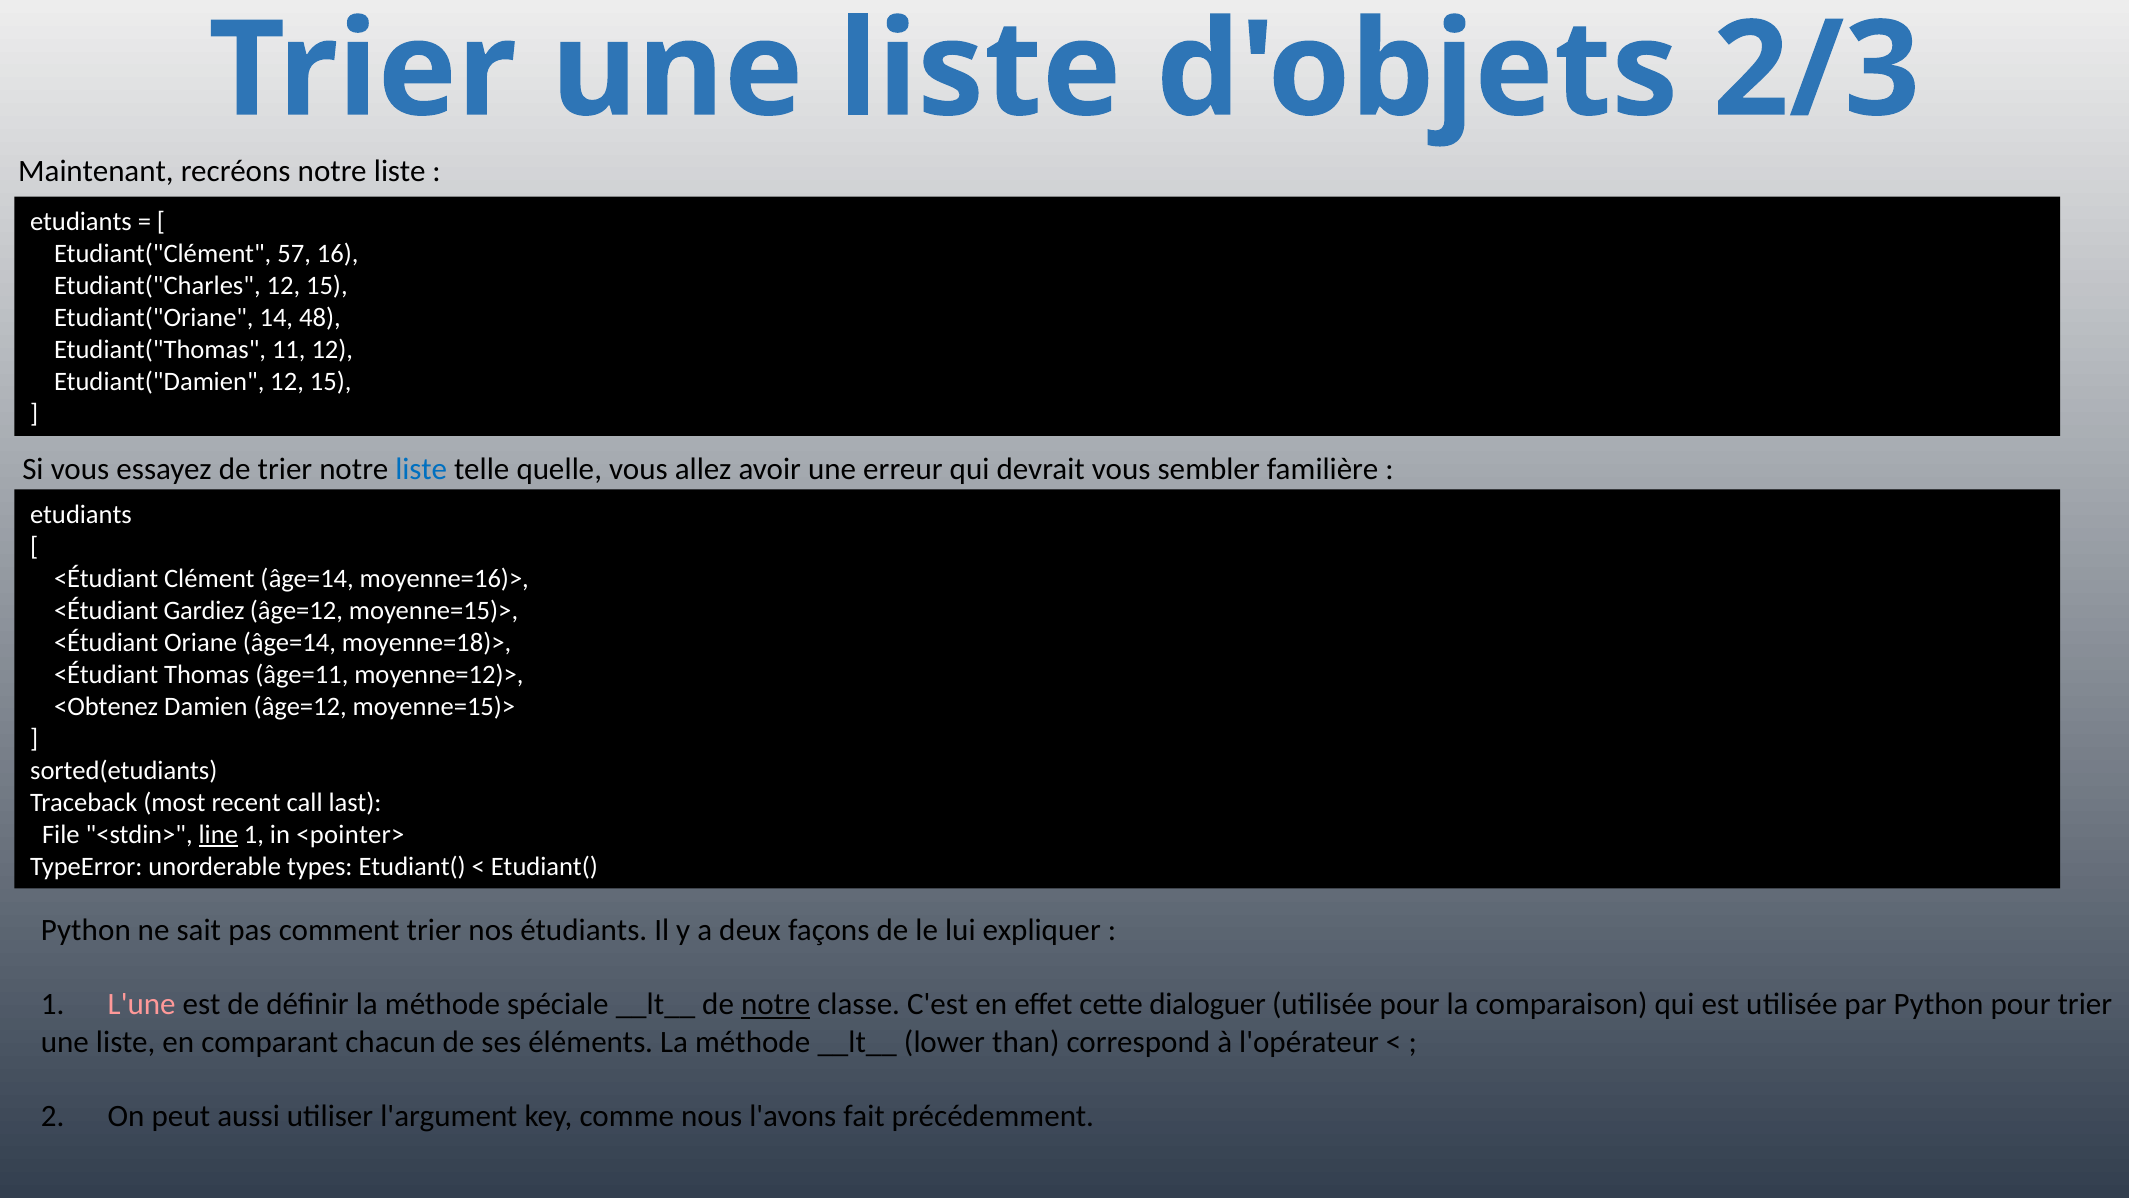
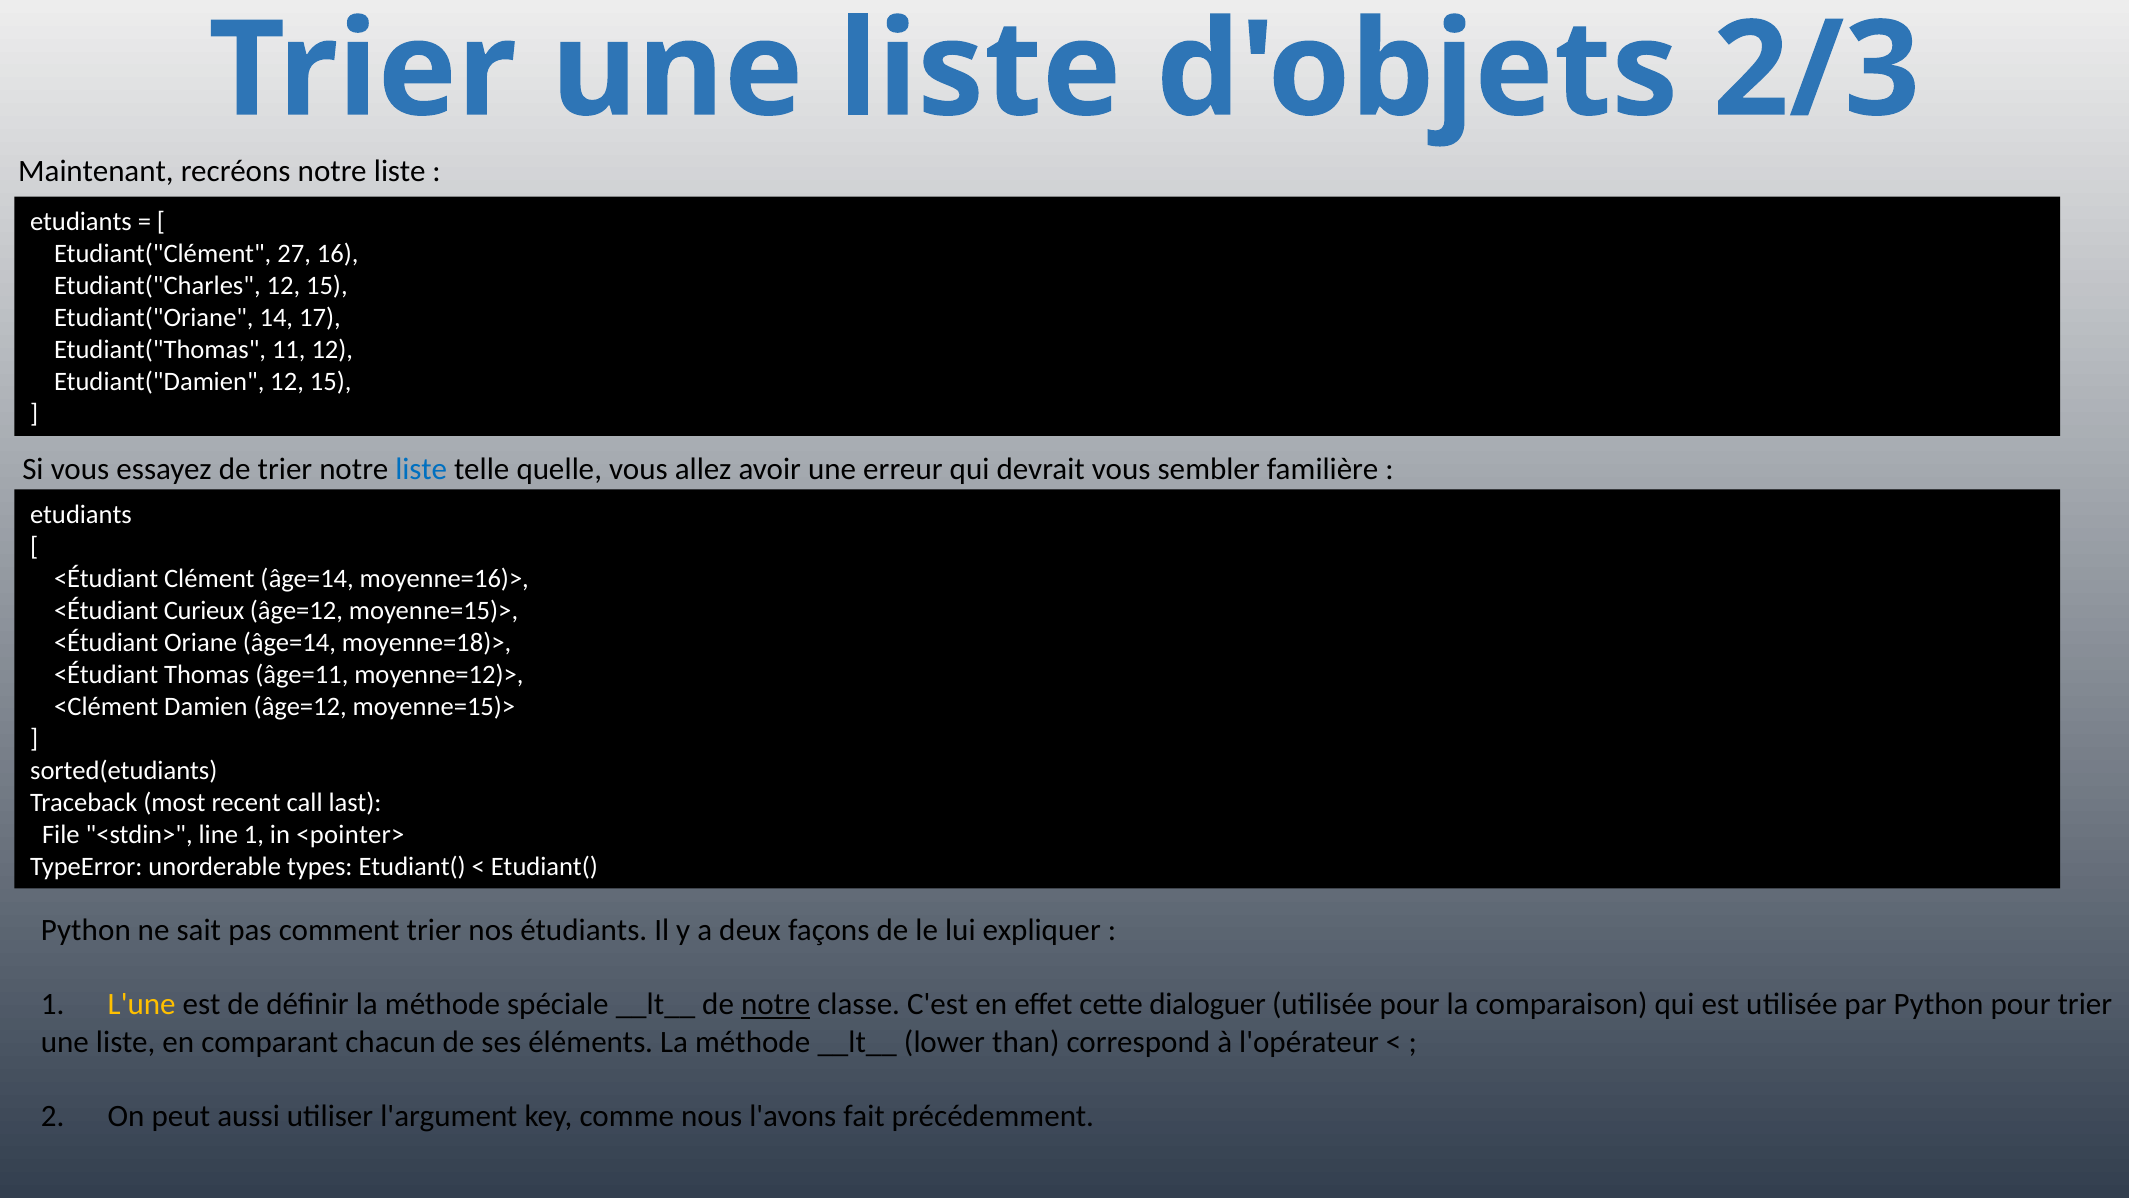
57: 57 -> 27 (294, 254)
48: 48 -> 17 (320, 318)
Gardiez: Gardiez -> Curieux (204, 611)
<Obtenez: <Obtenez -> <Clément (106, 706)
line underline: present -> none (218, 834)
L'une colour: pink -> yellow (142, 1004)
